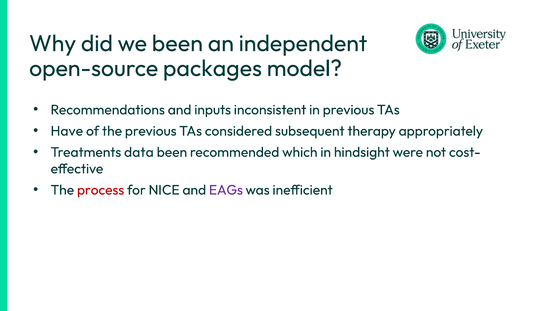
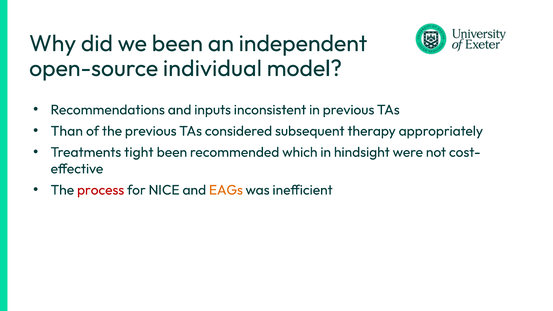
packages: packages -> individual (212, 68)
Have: Have -> Than (67, 131)
data: data -> tight (139, 152)
EAGs colour: purple -> orange (226, 190)
